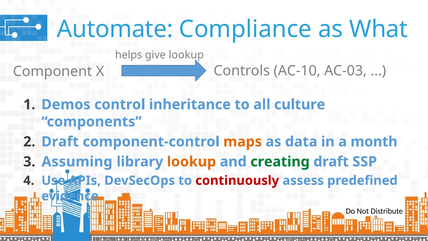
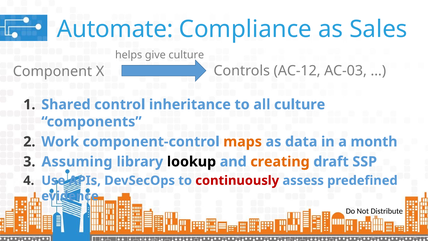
What: What -> Sales (378, 29)
give lookup: lookup -> culture (186, 55)
AC-10: AC-10 -> AC-12 (297, 71)
Demos: Demos -> Shared (66, 104)
Draft: Draft -> Work (60, 142)
lookup colour: orange -> black (191, 162)
creating colour: green -> orange (280, 162)
